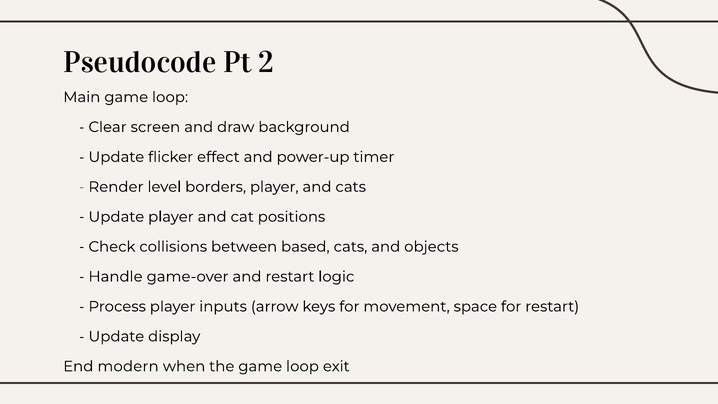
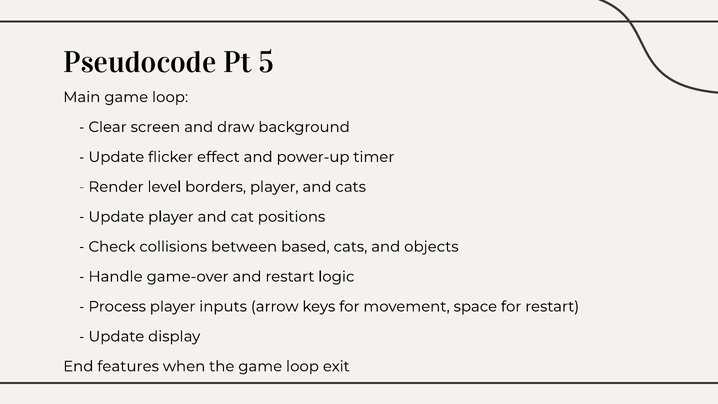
2: 2 -> 5 (266, 62)
modern: modern -> features (128, 366)
